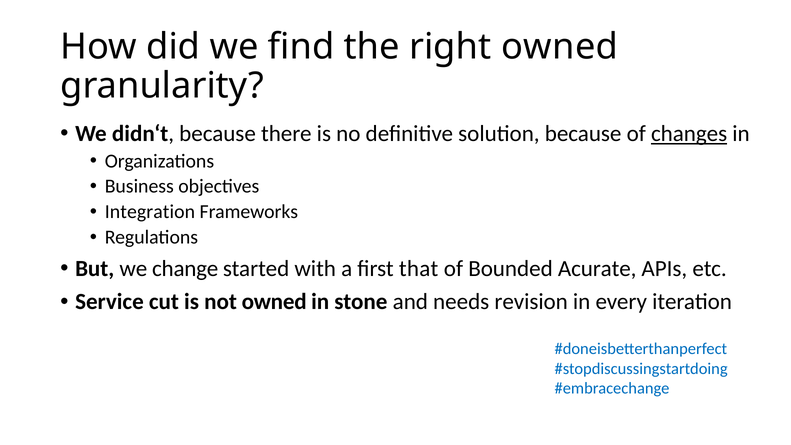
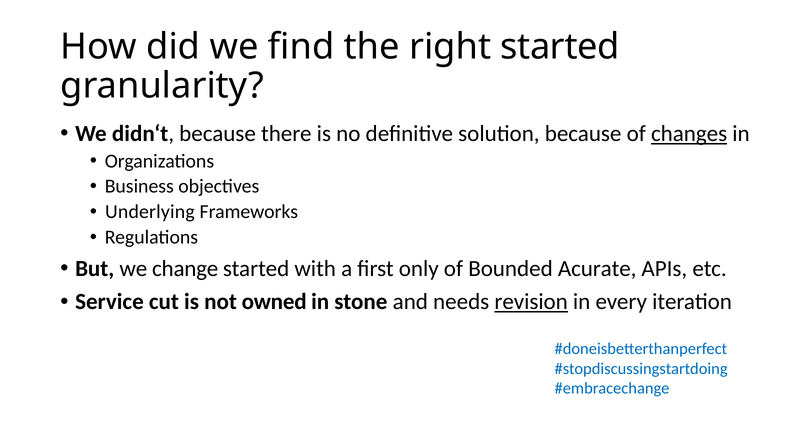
right owned: owned -> started (560, 47)
Integration: Integration -> Underlying (150, 212)
that: that -> only (419, 269)
revision underline: none -> present (531, 302)
